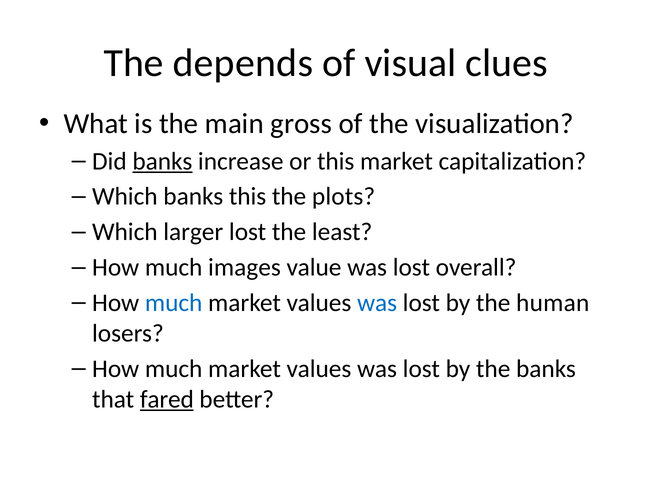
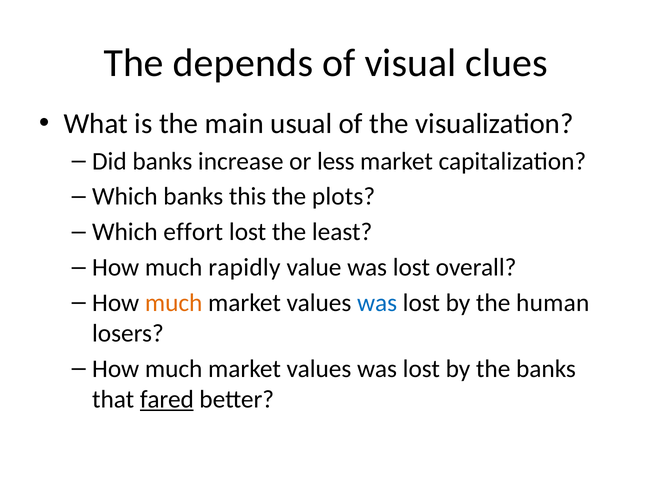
gross: gross -> usual (301, 124)
banks underline: present -> none (162, 161)
or this: this -> less (336, 161)
larger: larger -> effort (193, 232)
images: images -> rapidly (244, 268)
much colour: blue -> orange (174, 303)
